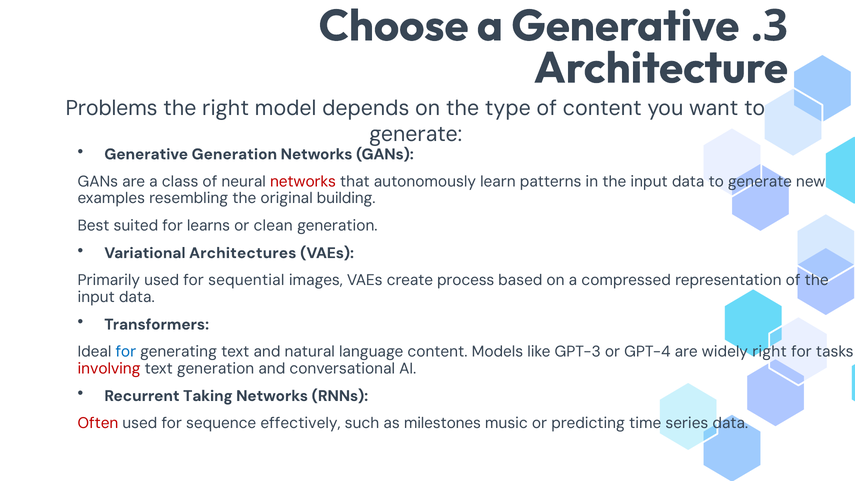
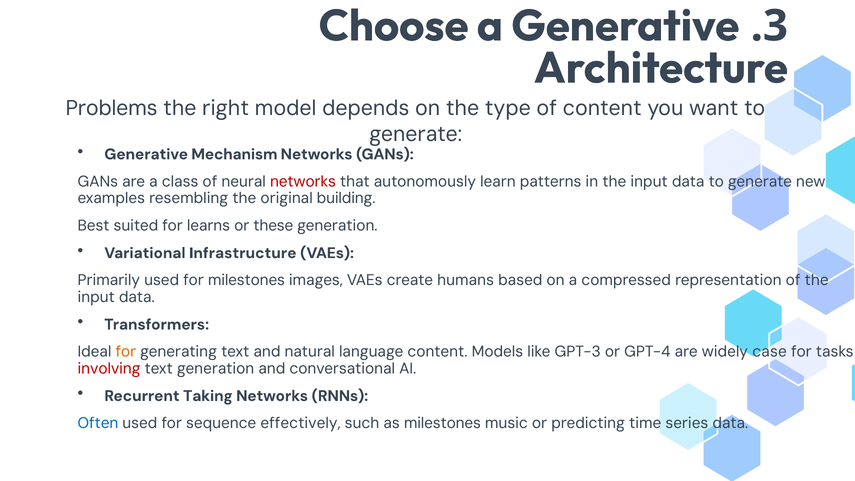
Generative Generation: Generation -> Mechanism (234, 154)
clean: clean -> these (273, 226)
Architectures: Architectures -> Infrastructure (243, 253)
for sequential: sequential -> milestones (246, 280)
process: process -> humans (466, 280)
for colour: blue -> orange (126, 352)
widely right: right -> case (770, 352)
Often colour: red -> blue (98, 423)
